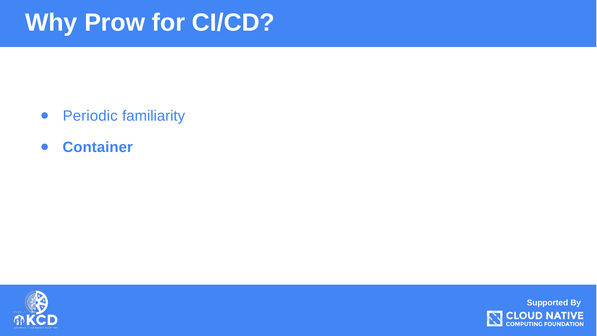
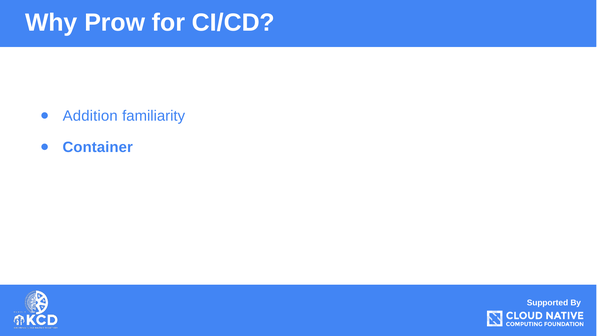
Periodic: Periodic -> Addition (90, 116)
